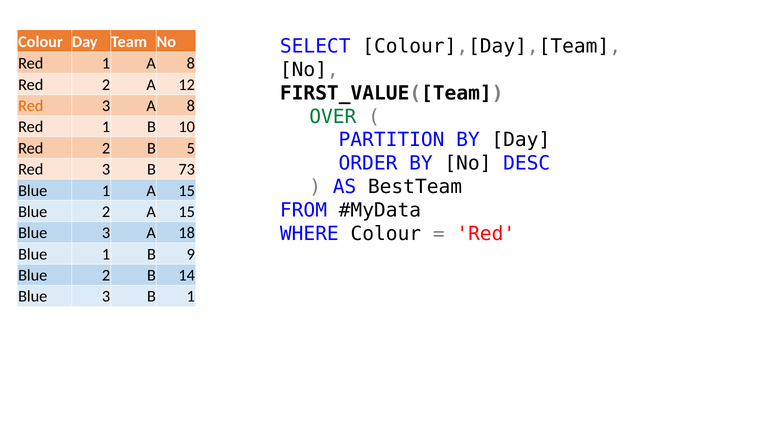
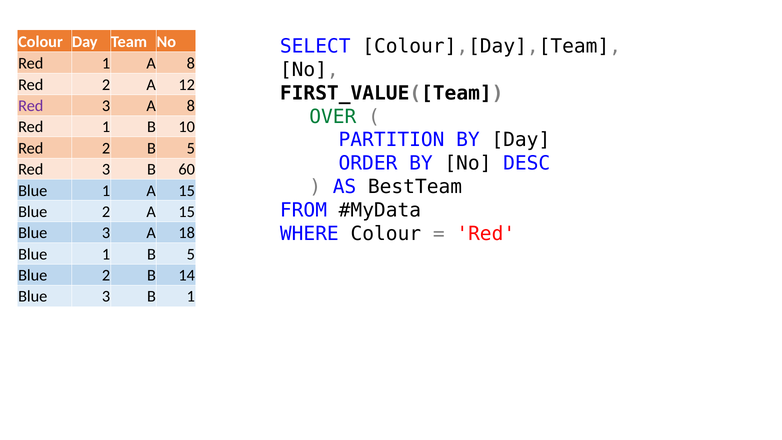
Red colour: orange -> purple (31, 106)
73: 73 -> 60 (187, 169)
1 B 9: 9 -> 5 (191, 254)
